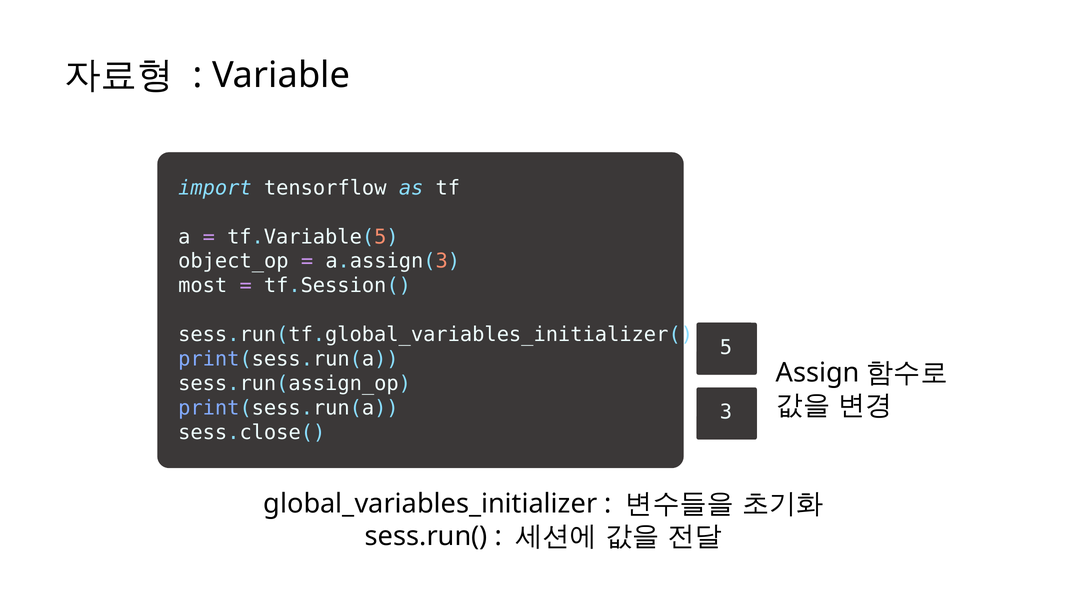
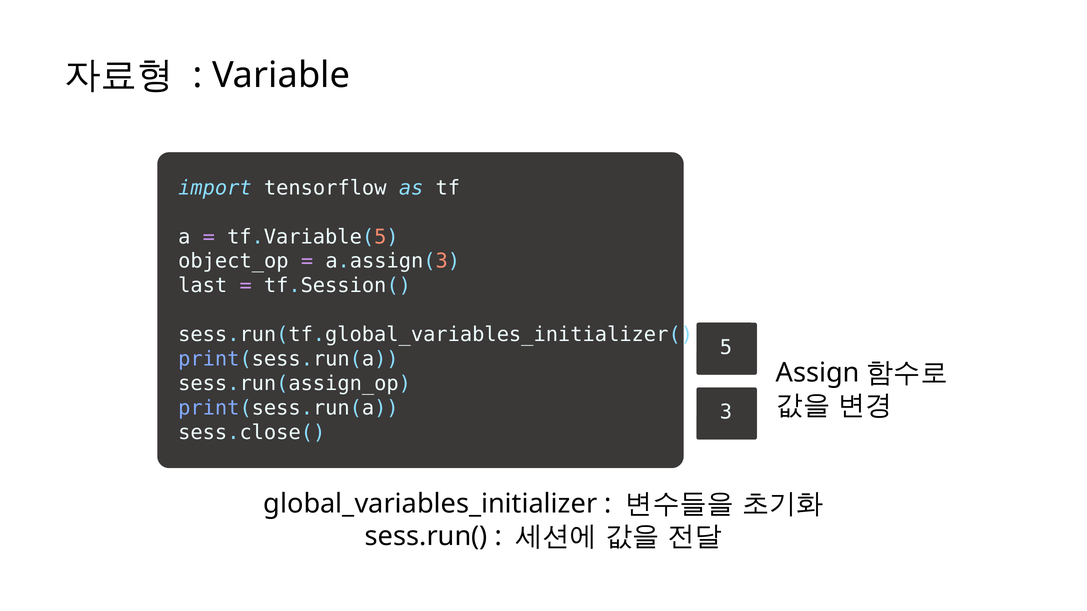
most: most -> last (203, 286)
